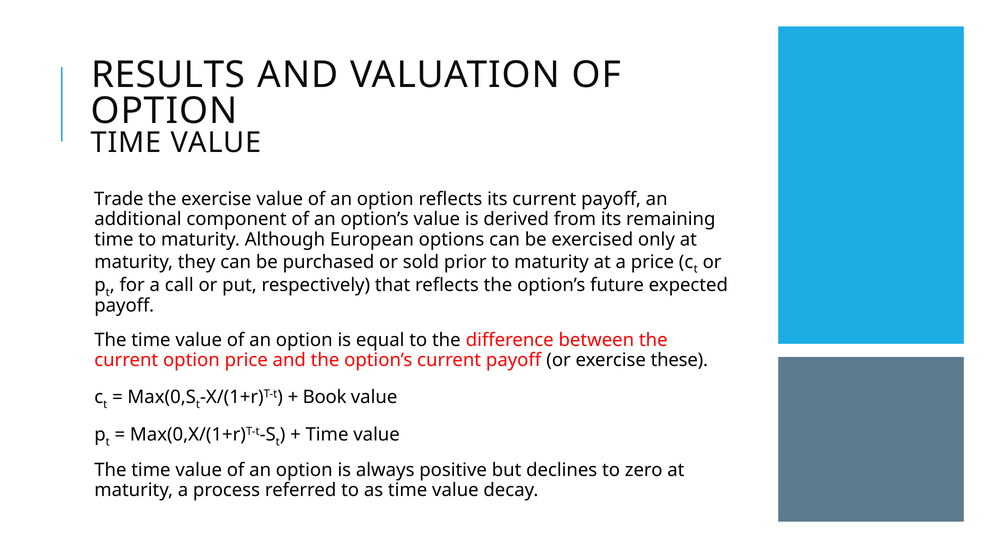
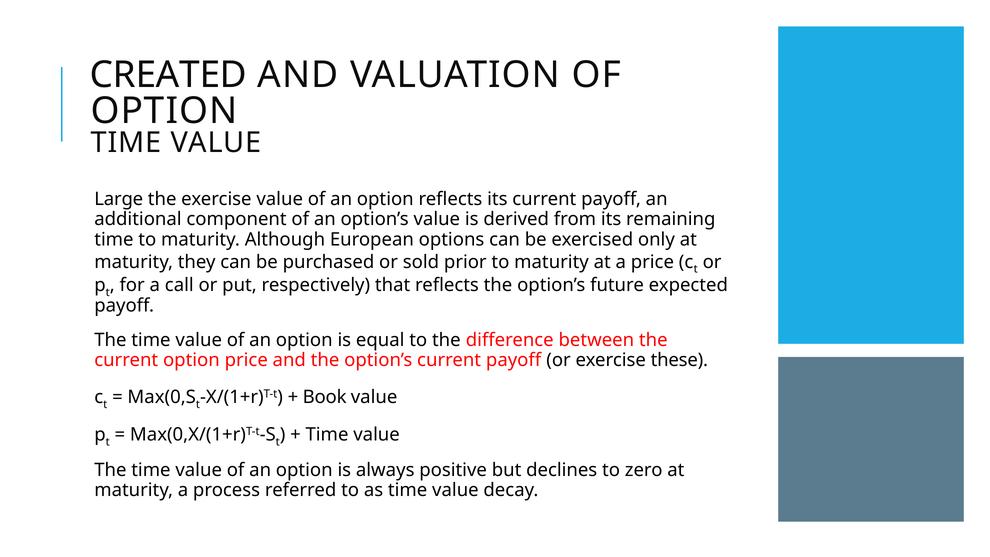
RESULTS: RESULTS -> CREATED (168, 75)
Trade: Trade -> Large (119, 199)
